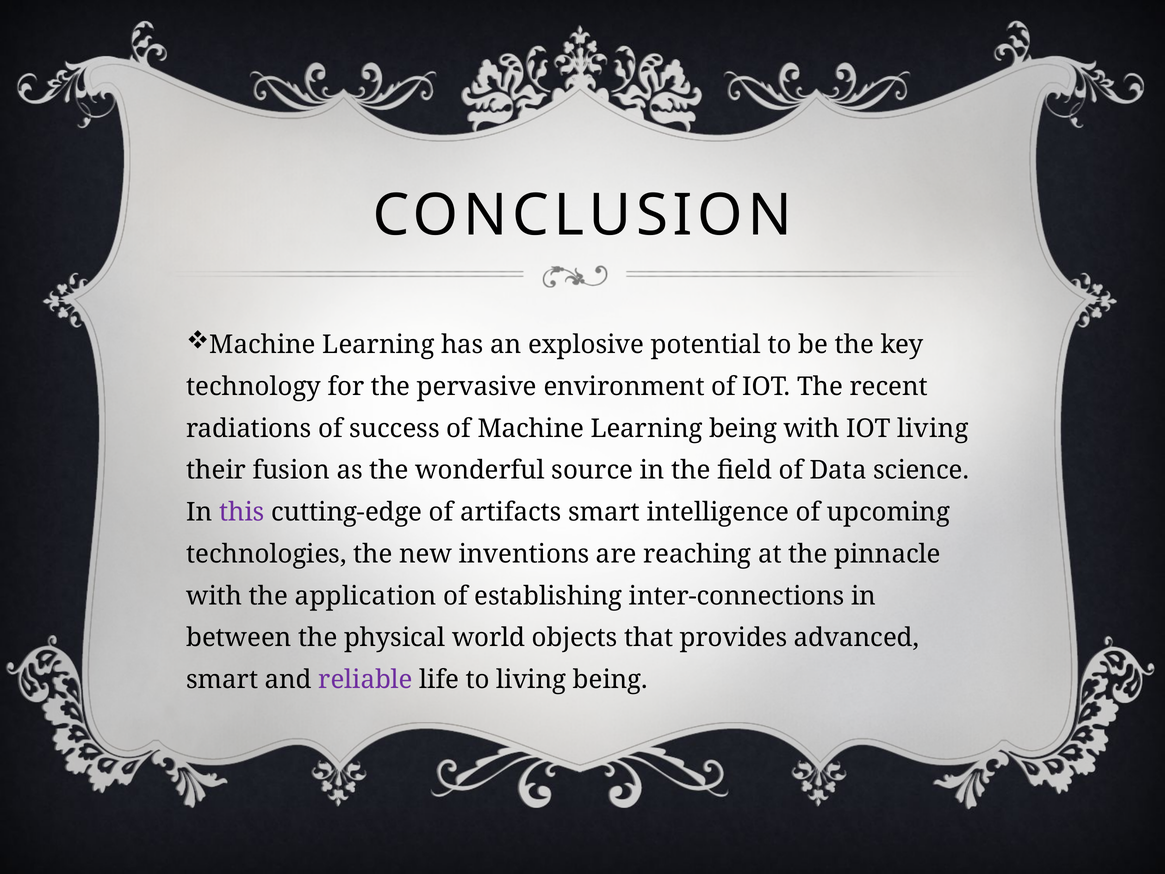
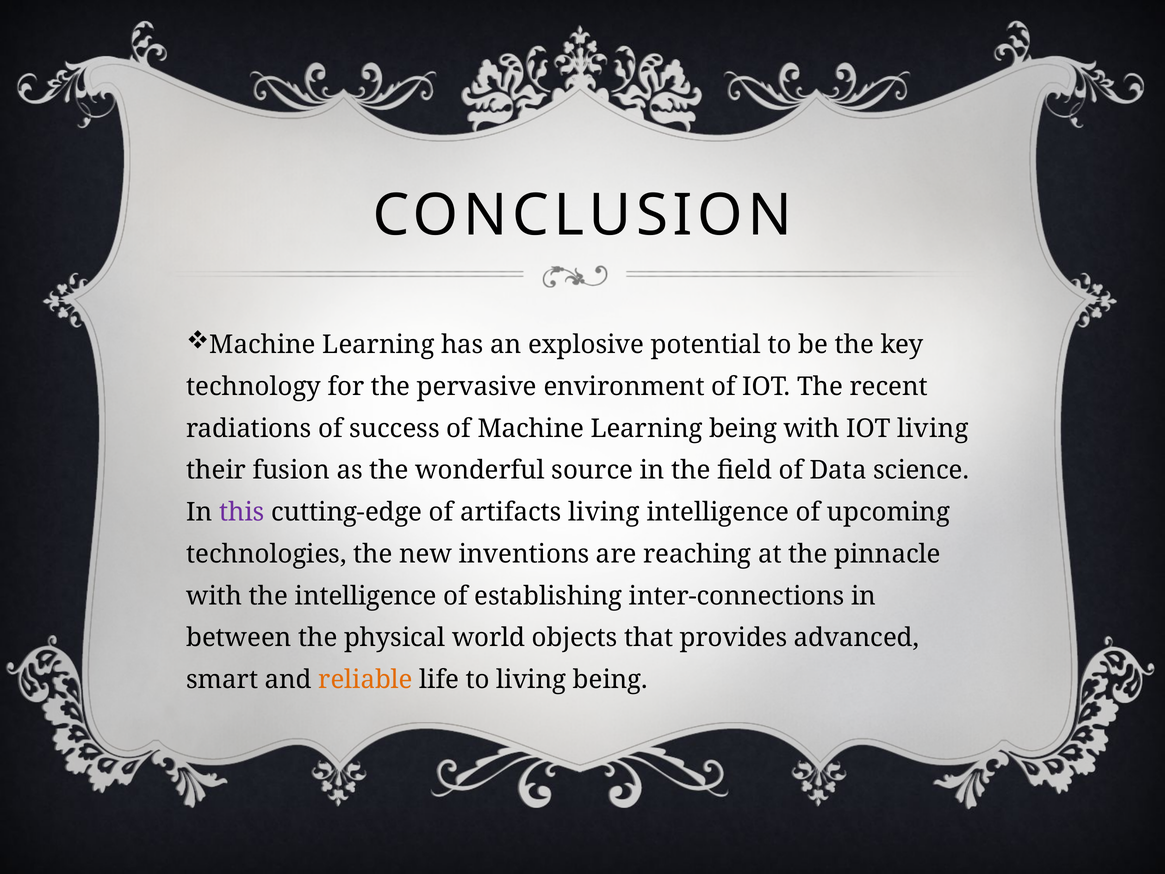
artifacts smart: smart -> living (604, 512)
the application: application -> intelligence (366, 596)
reliable colour: purple -> orange (366, 680)
